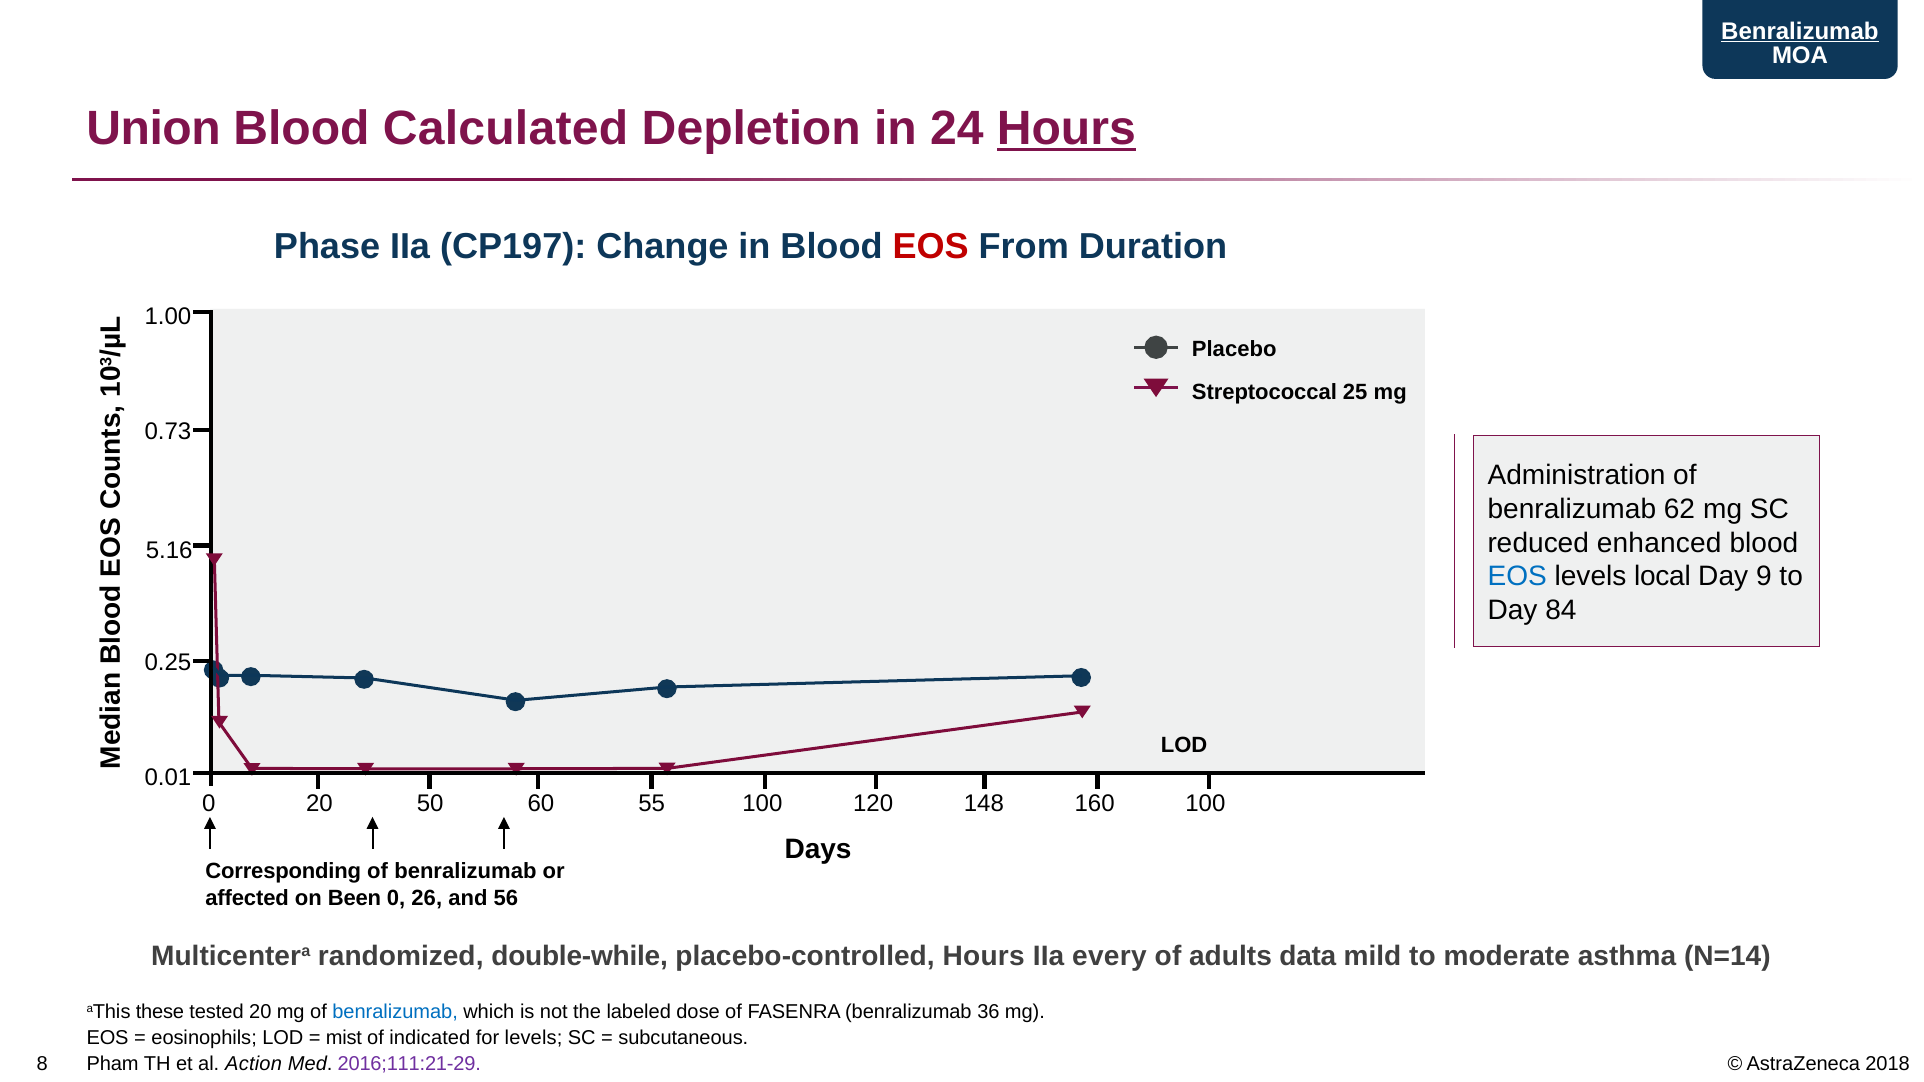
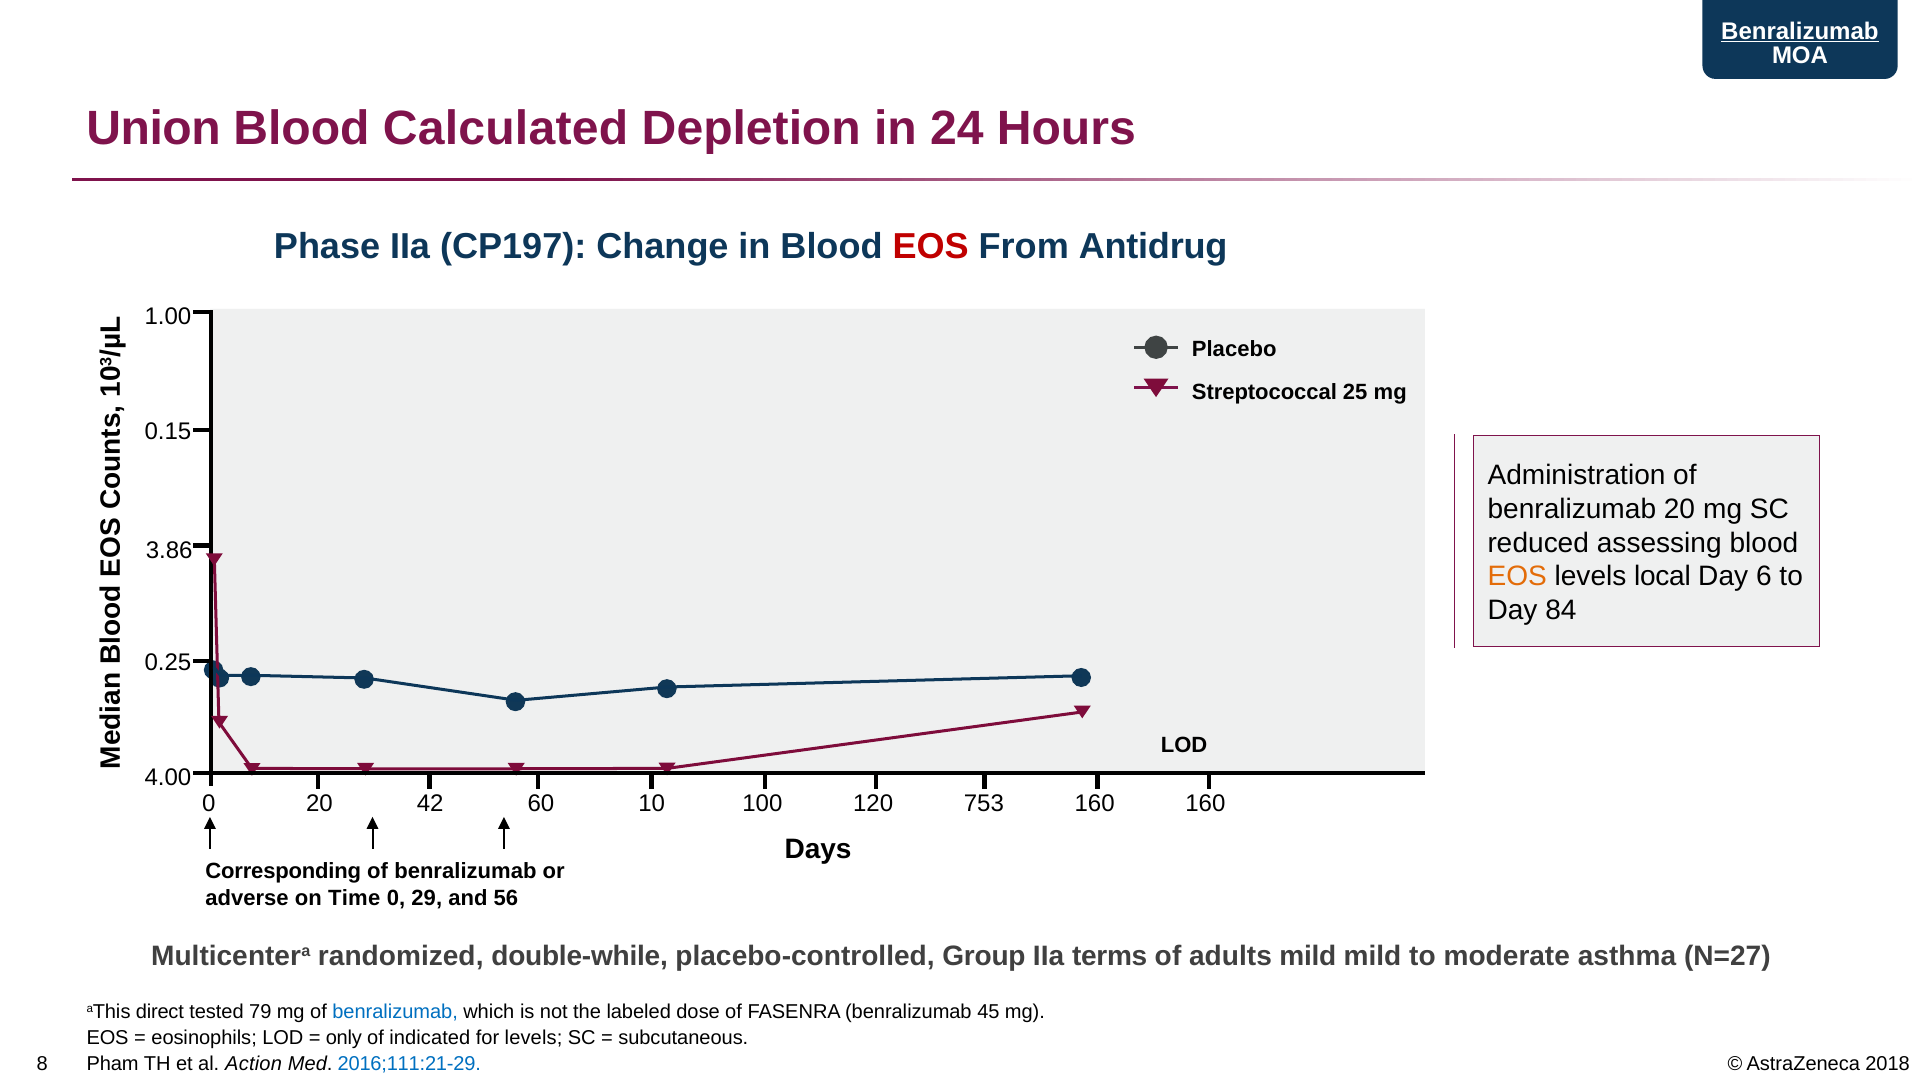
Hours underline: present -> none (1066, 129)
Duration: Duration -> Antidrug (1153, 247)
0.73: 0.73 -> 0.15 (168, 432)
benralizumab 62: 62 -> 20 (1679, 509)
enhanced: enhanced -> assessing (1659, 543)
5.16: 5.16 -> 3.86 (169, 550)
EOS colour: blue -> orange (1517, 577)
9: 9 -> 6 (1764, 577)
0.01: 0.01 -> 4.00 (168, 778)
50: 50 -> 42 (430, 804)
55: 55 -> 10 (652, 804)
148: 148 -> 753 (984, 804)
160 100: 100 -> 160 (1205, 804)
affected: affected -> adverse (247, 898)
Been: Been -> Time (354, 898)
26: 26 -> 29 (427, 898)
placebo-controlled Hours: Hours -> Group (984, 956)
every: every -> terms (1110, 956)
adults data: data -> mild (1308, 956)
N=14: N=14 -> N=27 (1727, 956)
these: these -> direct (160, 1012)
tested 20: 20 -> 79 (260, 1012)
36: 36 -> 45 (988, 1012)
mist: mist -> only (344, 1038)
2016;111:21-29 colour: purple -> blue (409, 1064)
